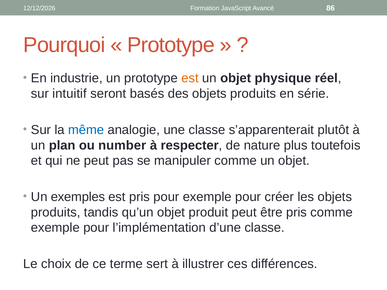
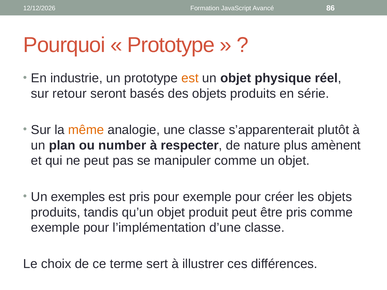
intuitif: intuitif -> retour (70, 94)
même colour: blue -> orange (86, 130)
toutefois: toutefois -> amènent (336, 145)
